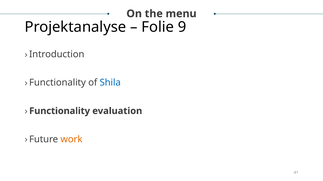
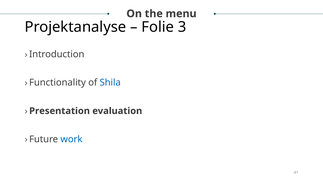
9: 9 -> 3 (182, 27)
Functionality: Functionality -> Presentation (60, 111)
work colour: orange -> blue (71, 140)
